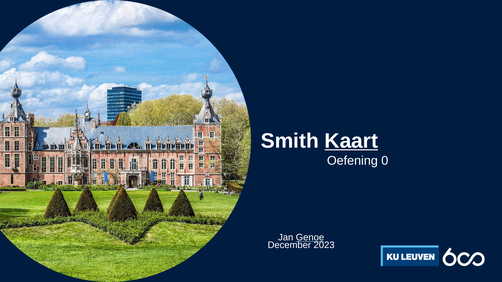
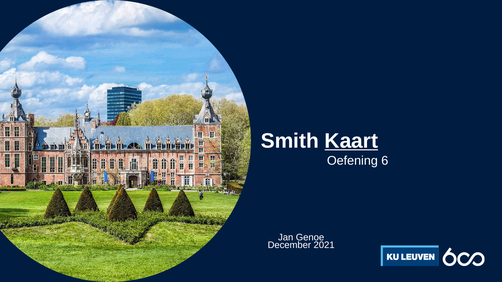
0: 0 -> 6 (385, 161)
Genoe underline: present -> none (310, 238)
2023: 2023 -> 2021 (324, 245)
